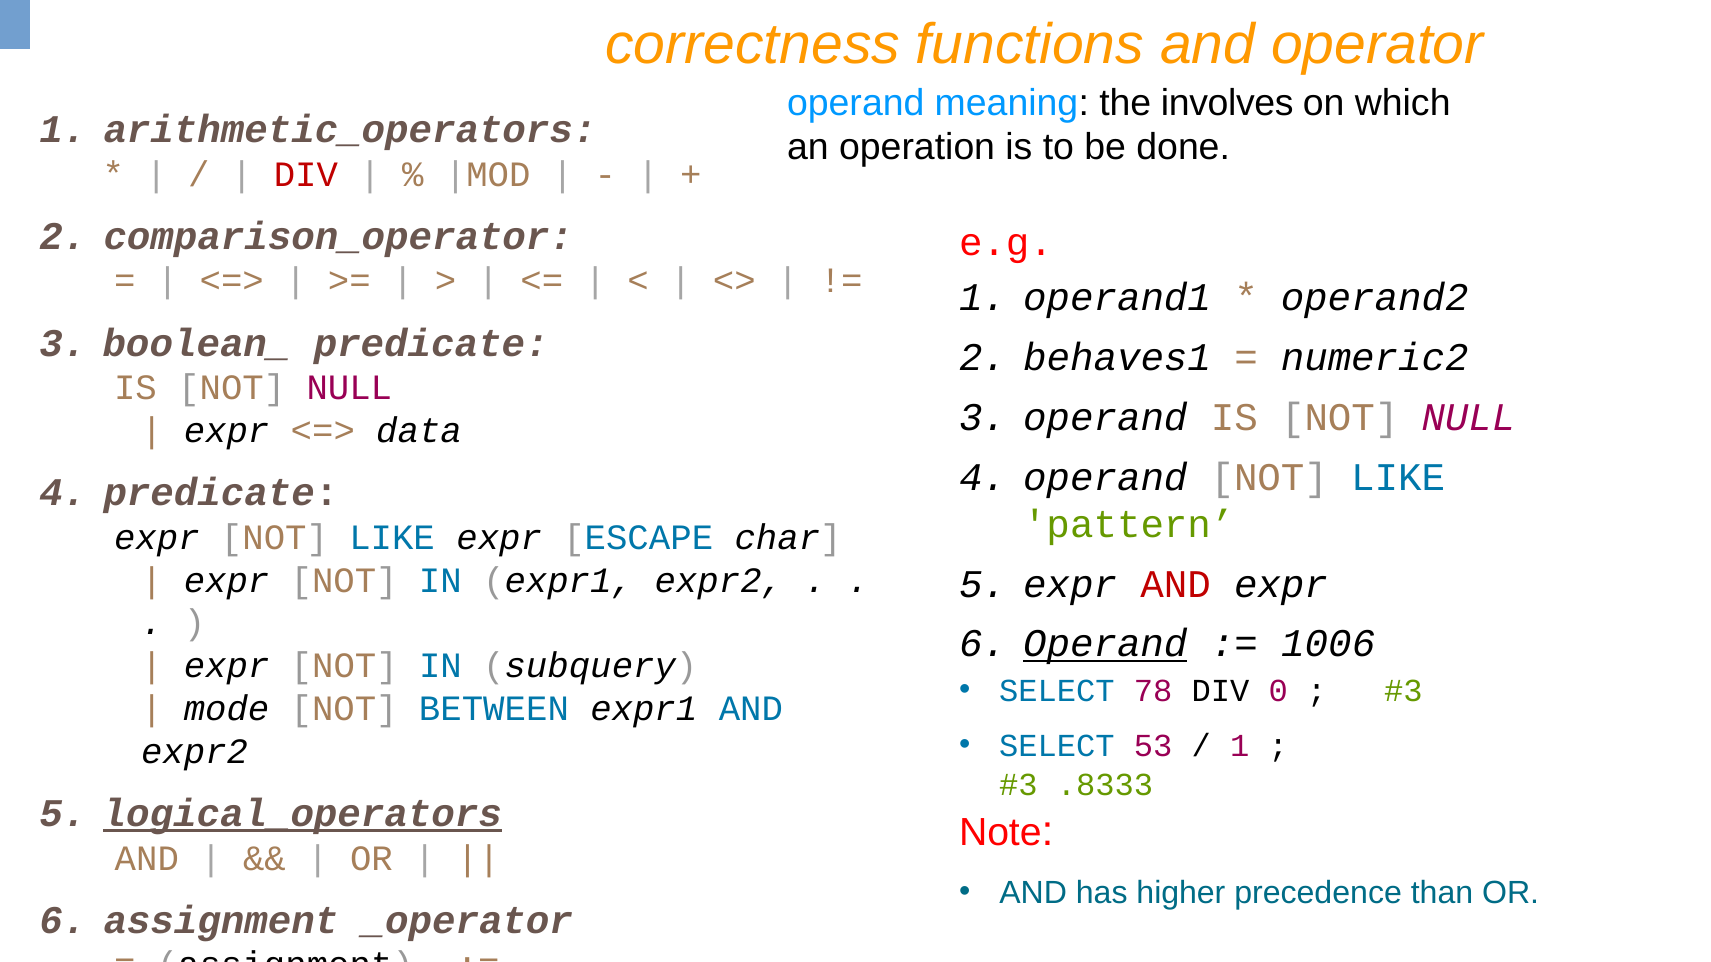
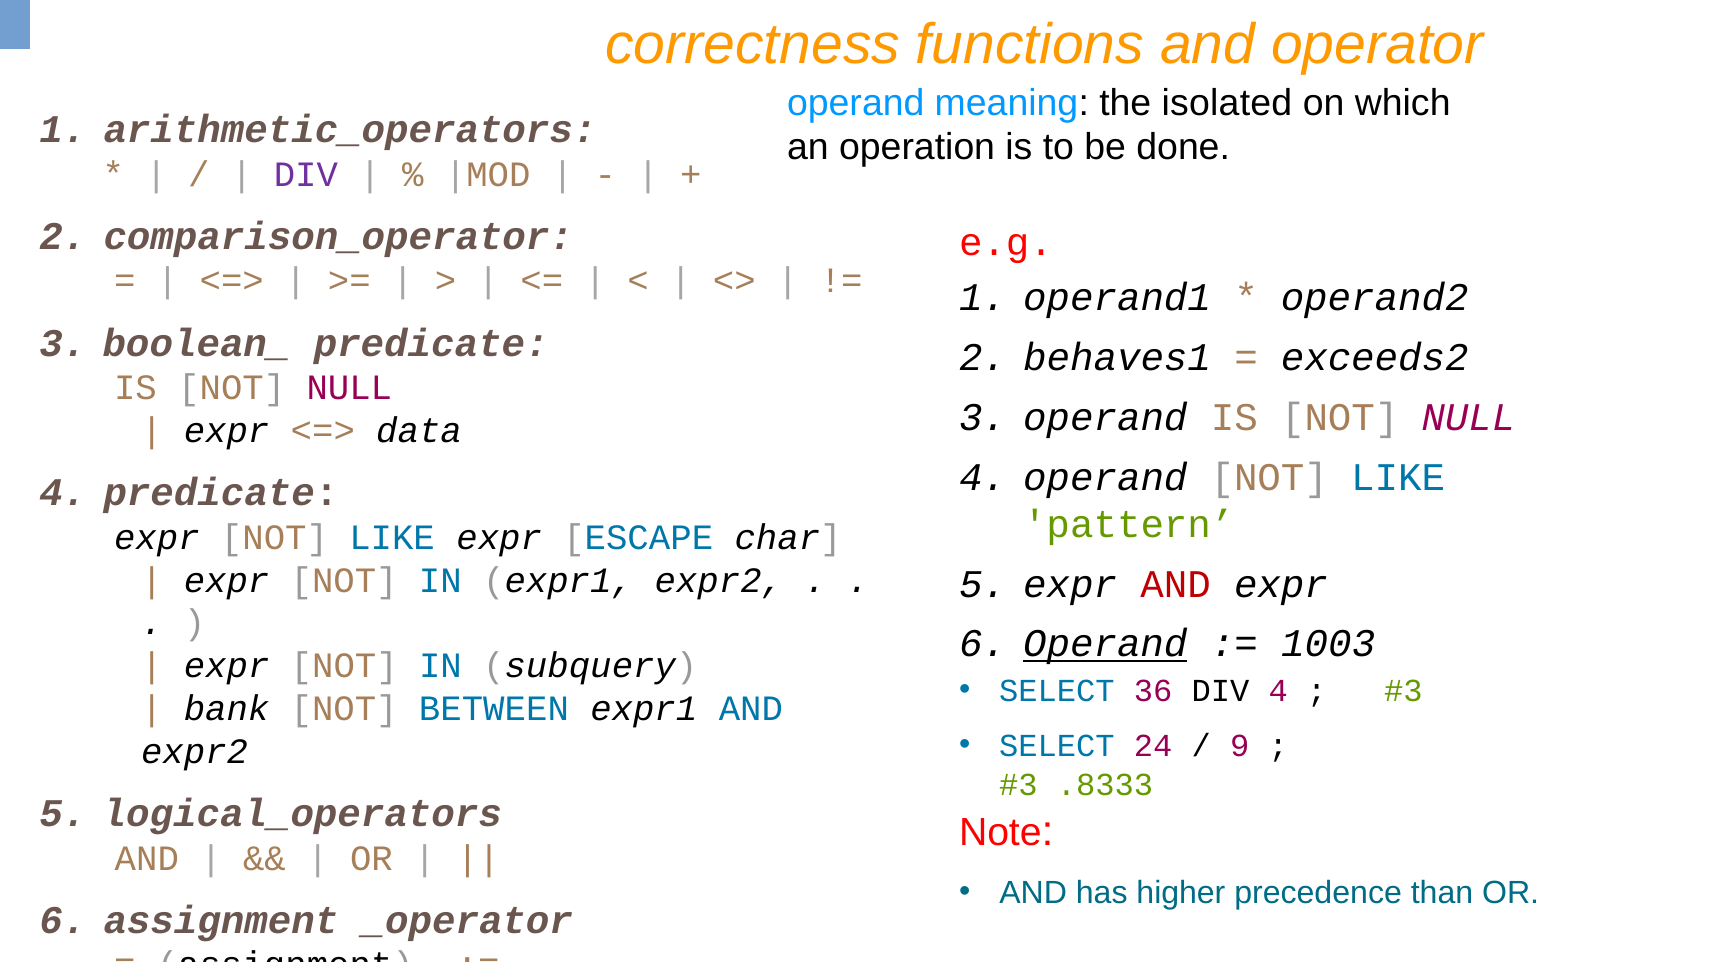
involves: involves -> isolated (1227, 103)
DIV colour: red -> purple (306, 174)
numeric2: numeric2 -> exceeds2 (1375, 358)
1006: 1006 -> 1003 (1328, 644)
78: 78 -> 36 (1153, 691)
DIV 0: 0 -> 4 (1278, 691)
mode: mode -> bank (227, 709)
53: 53 -> 24 (1153, 746)
1: 1 -> 9 (1240, 746)
logical_operators underline: present -> none (302, 814)
